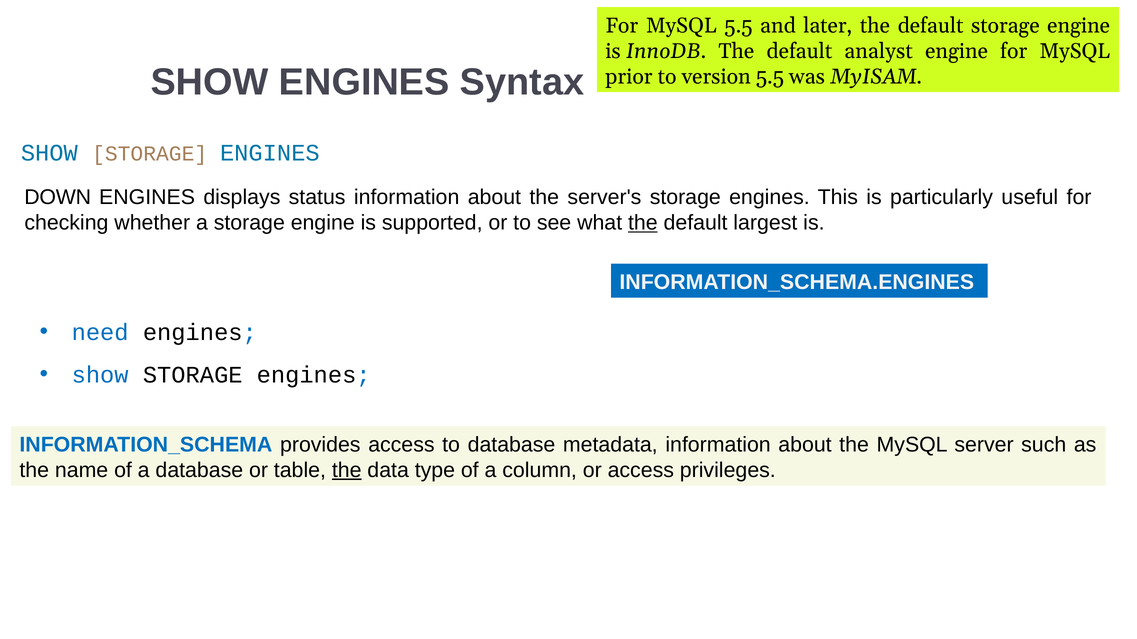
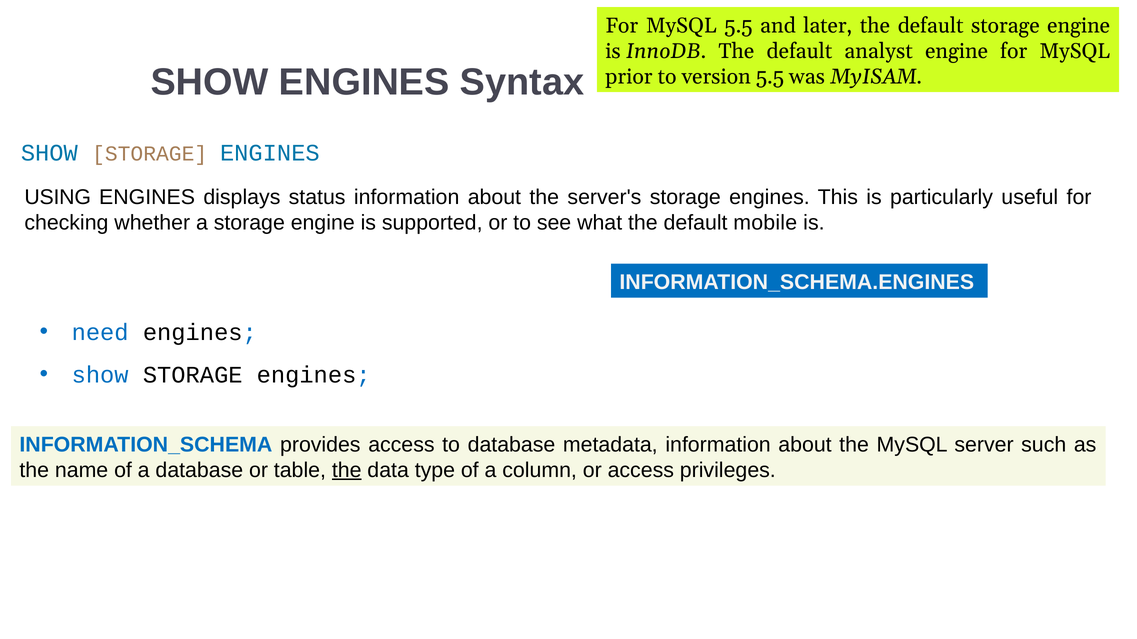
DOWN: DOWN -> USING (58, 197)
the underline: present -> none (643, 223)
largest: largest -> mobile (765, 223)
